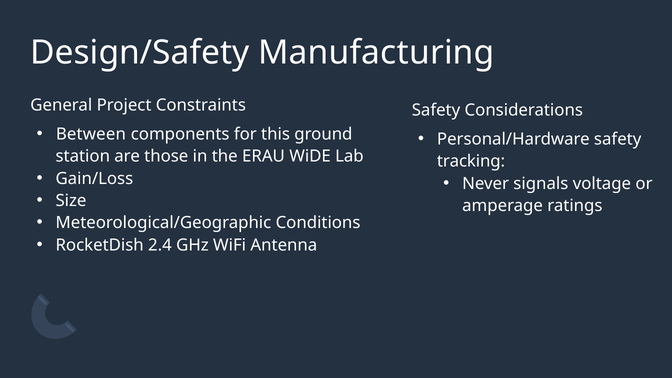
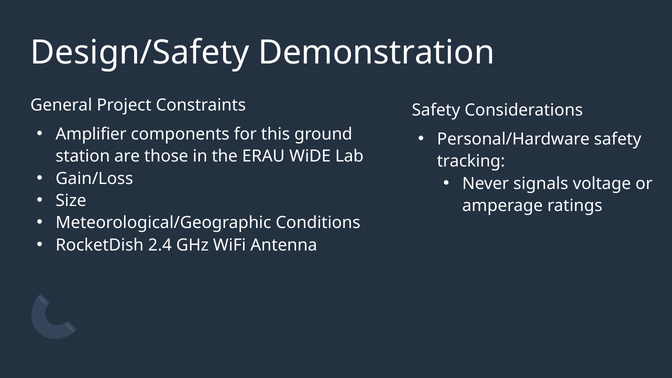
Manufacturing: Manufacturing -> Demonstration (377, 53)
Between: Between -> Amplifier (91, 134)
